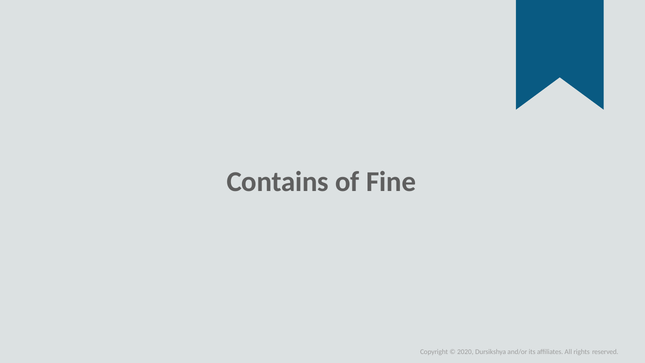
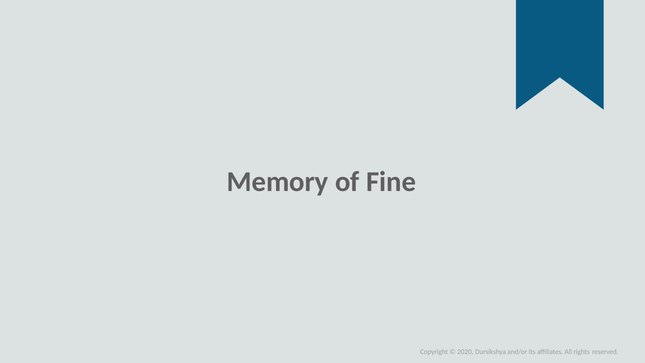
Contains: Contains -> Memory (278, 182)
